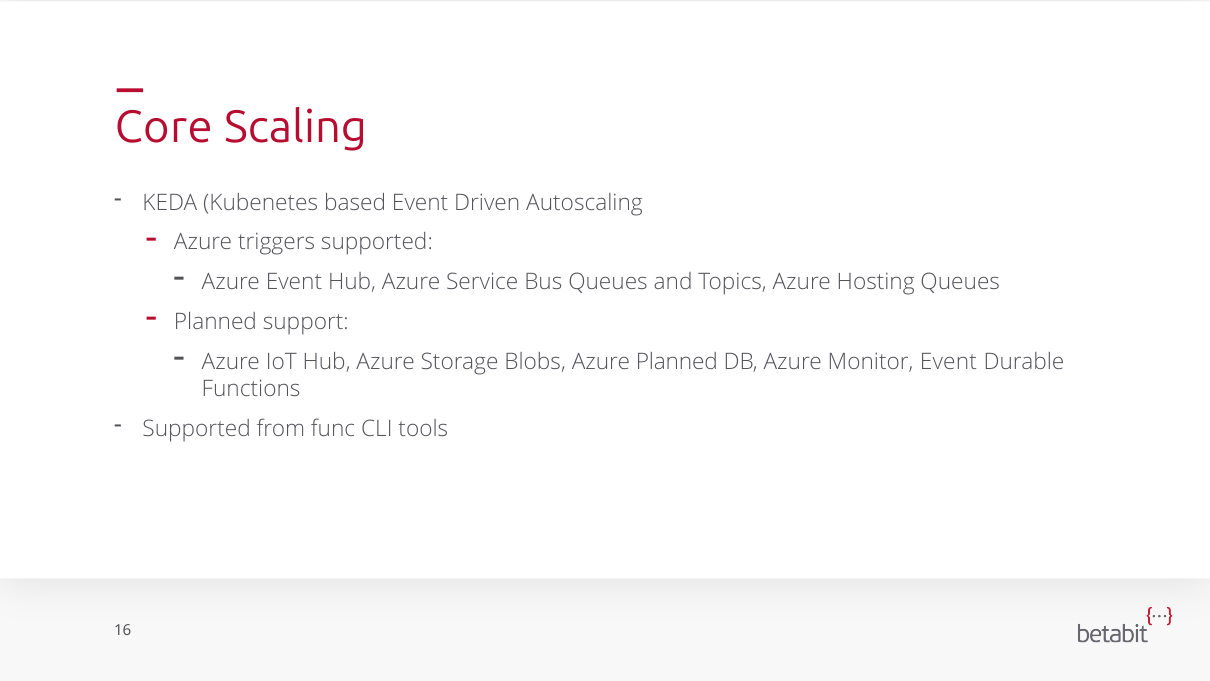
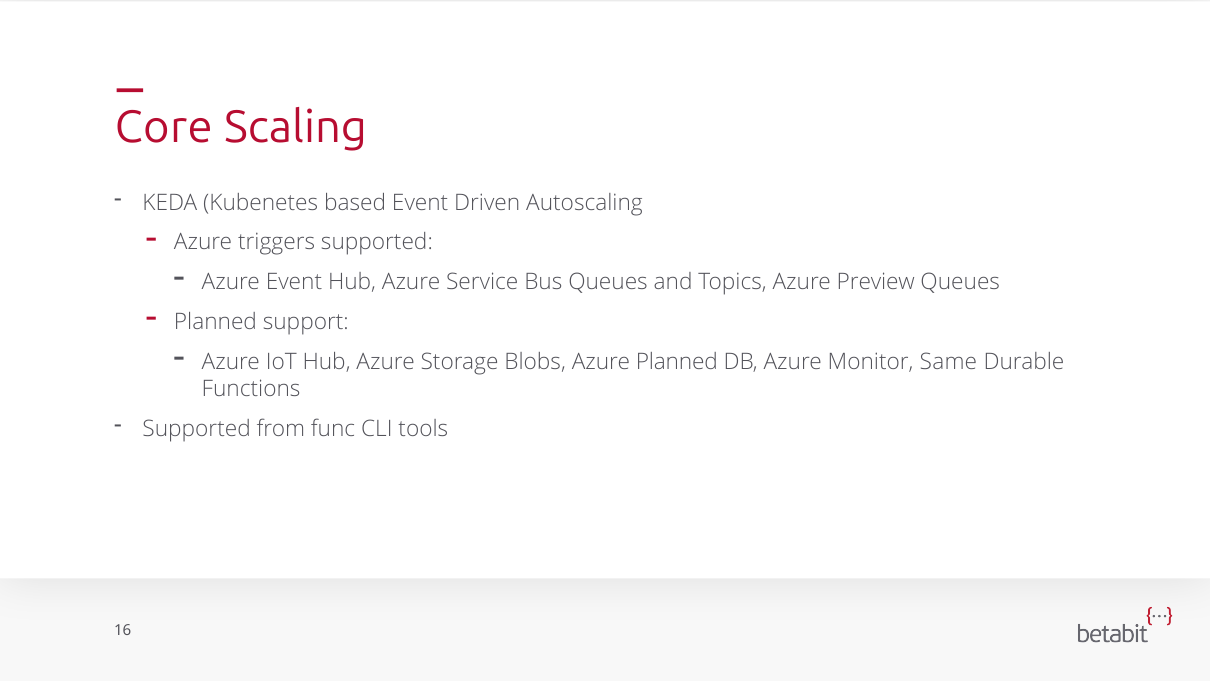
Hosting: Hosting -> Preview (876, 282)
Monitor Event: Event -> Same (948, 362)
